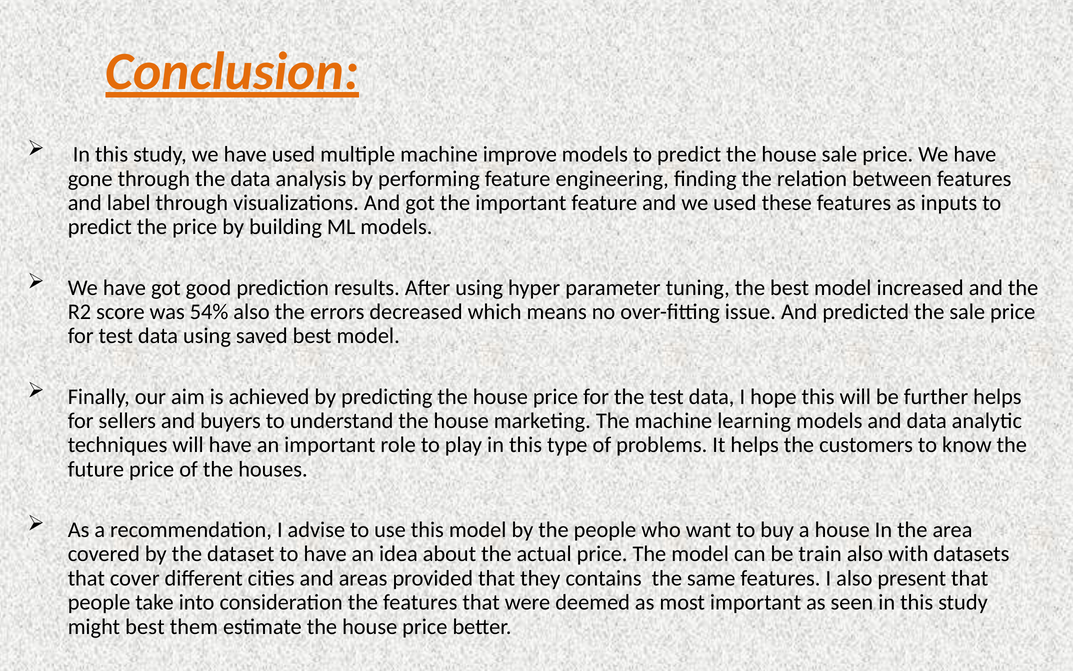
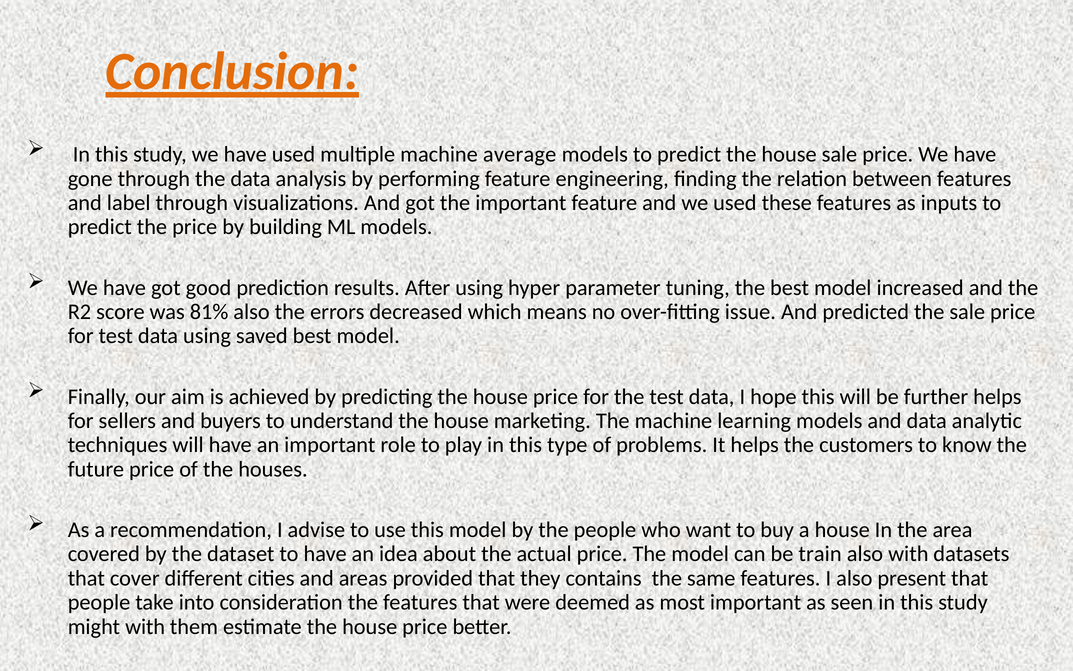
improve: improve -> average (520, 154)
54%: 54% -> 81% (209, 312)
might best: best -> with (145, 626)
